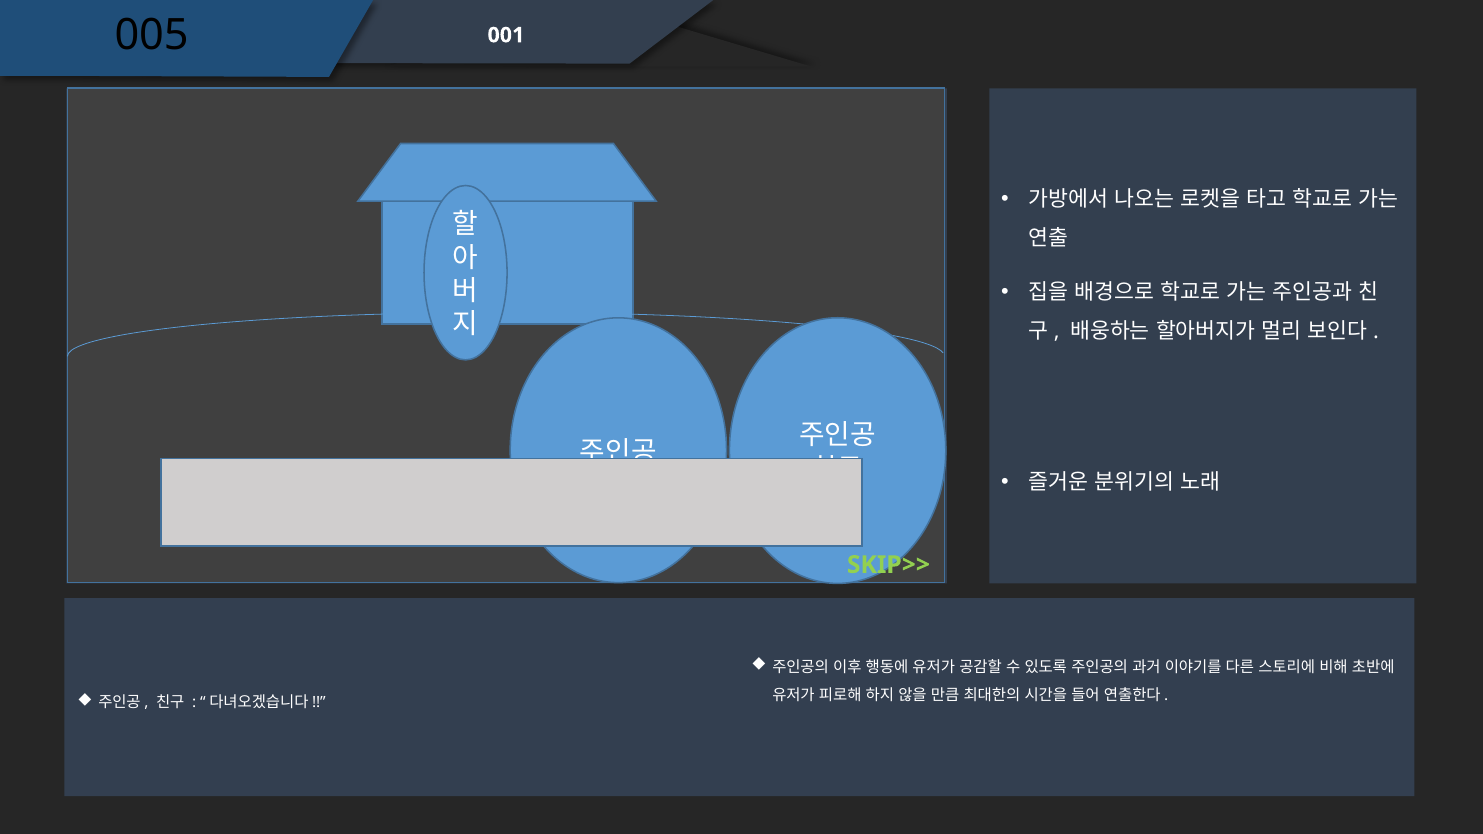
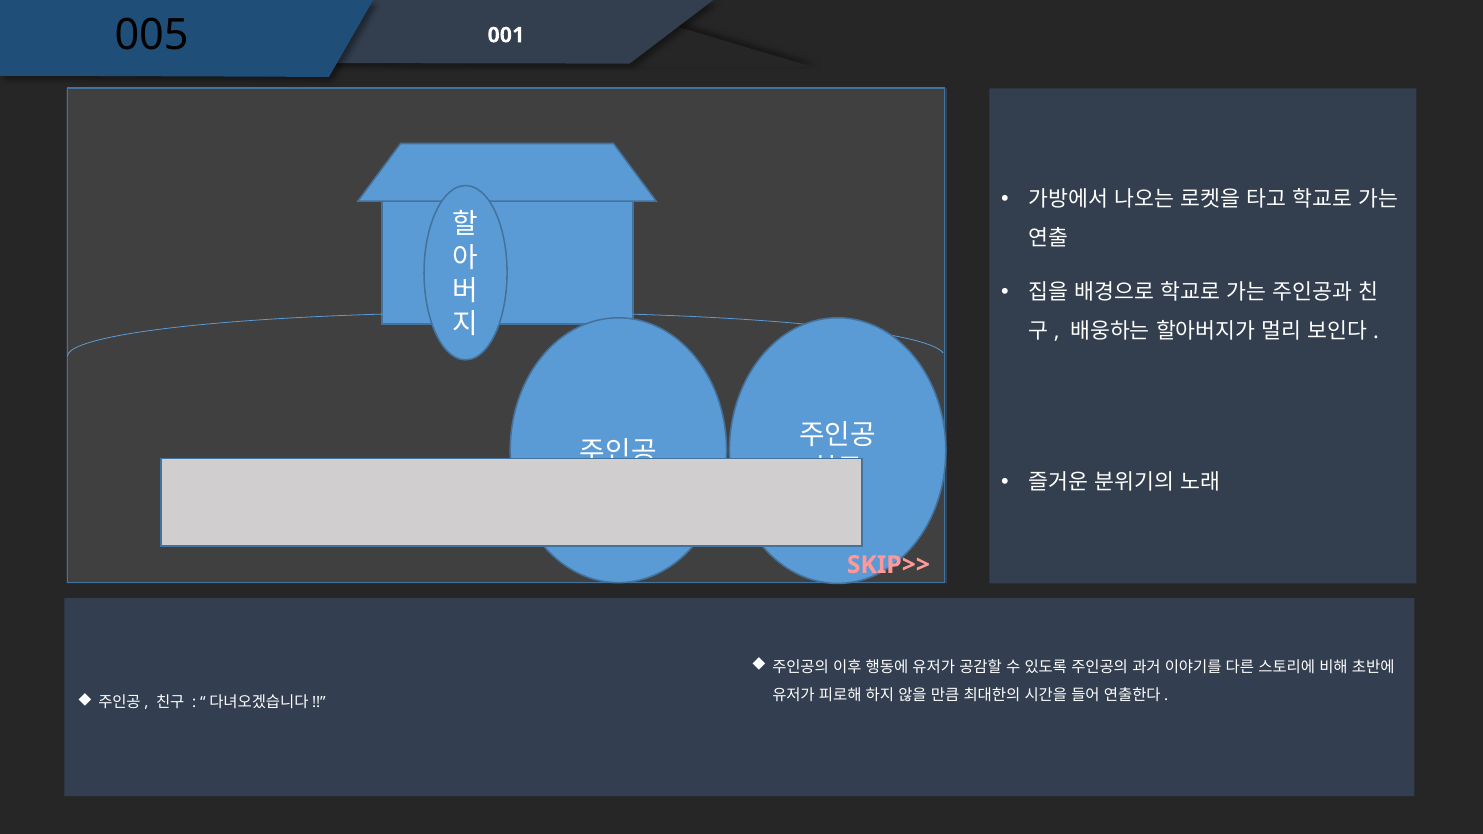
SKIP>> colour: light green -> pink (888, 565)
